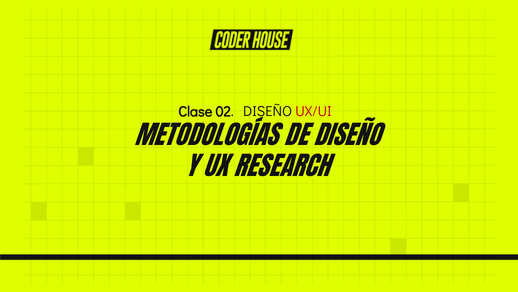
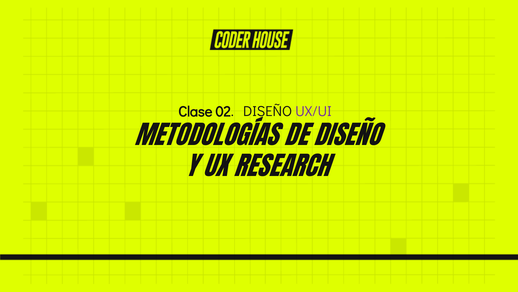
UX/UI colour: red -> purple (314, 111)
